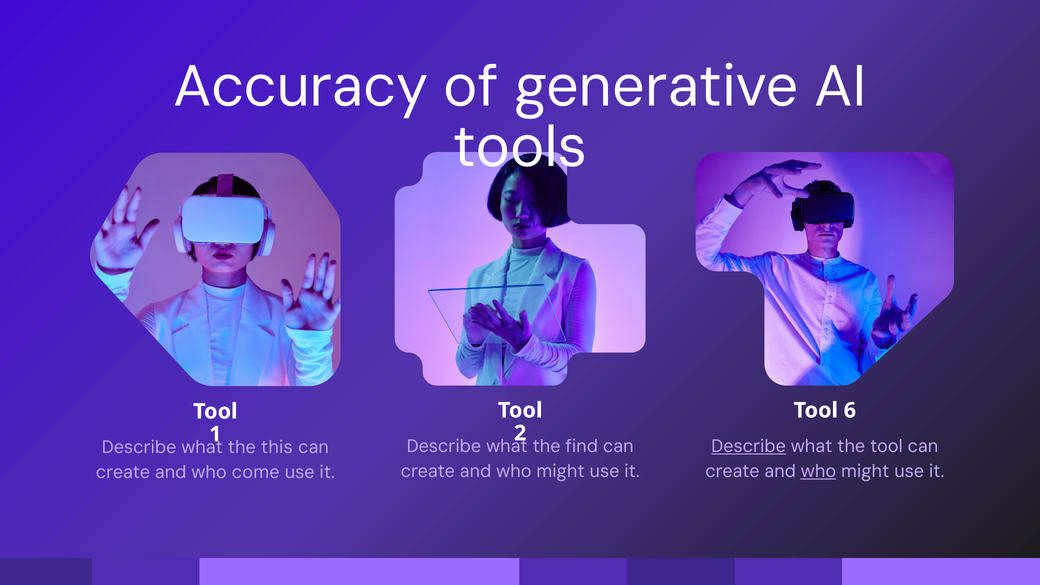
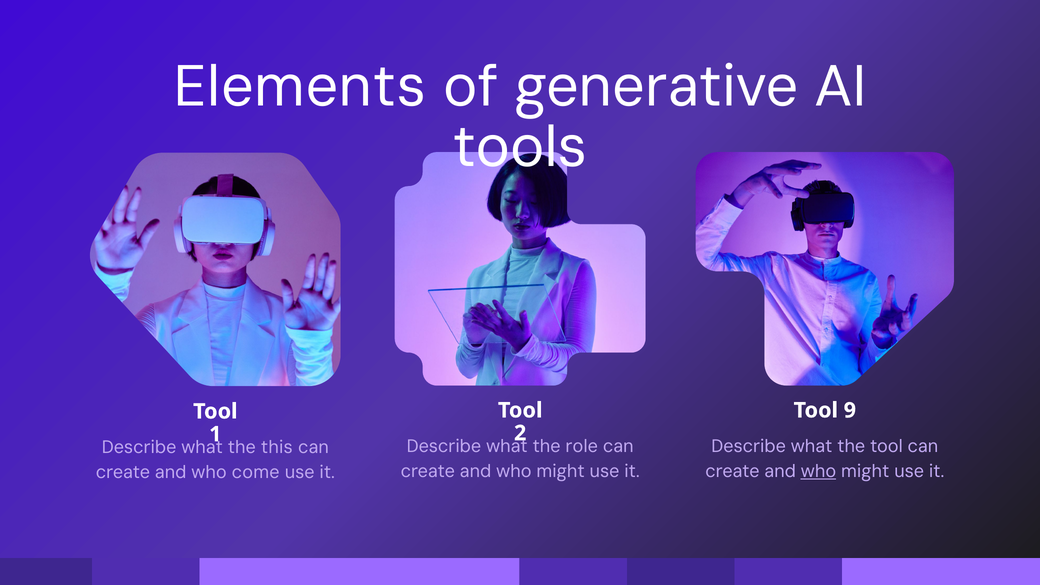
Accuracy: Accuracy -> Elements (300, 86)
6: 6 -> 9 (850, 410)
find: find -> role (582, 446)
Describe underline: present -> none (749, 446)
